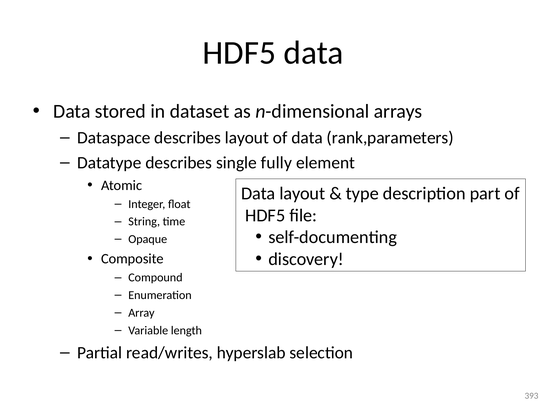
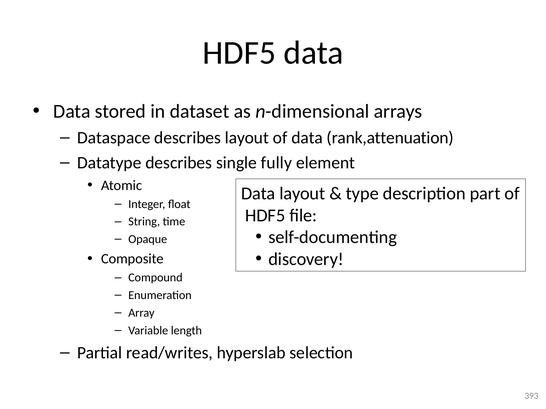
rank,parameters: rank,parameters -> rank,attenuation (390, 138)
